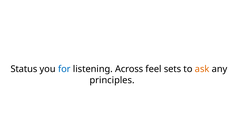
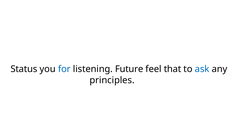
Across: Across -> Future (129, 69)
sets: sets -> that (173, 69)
ask colour: orange -> blue (202, 69)
